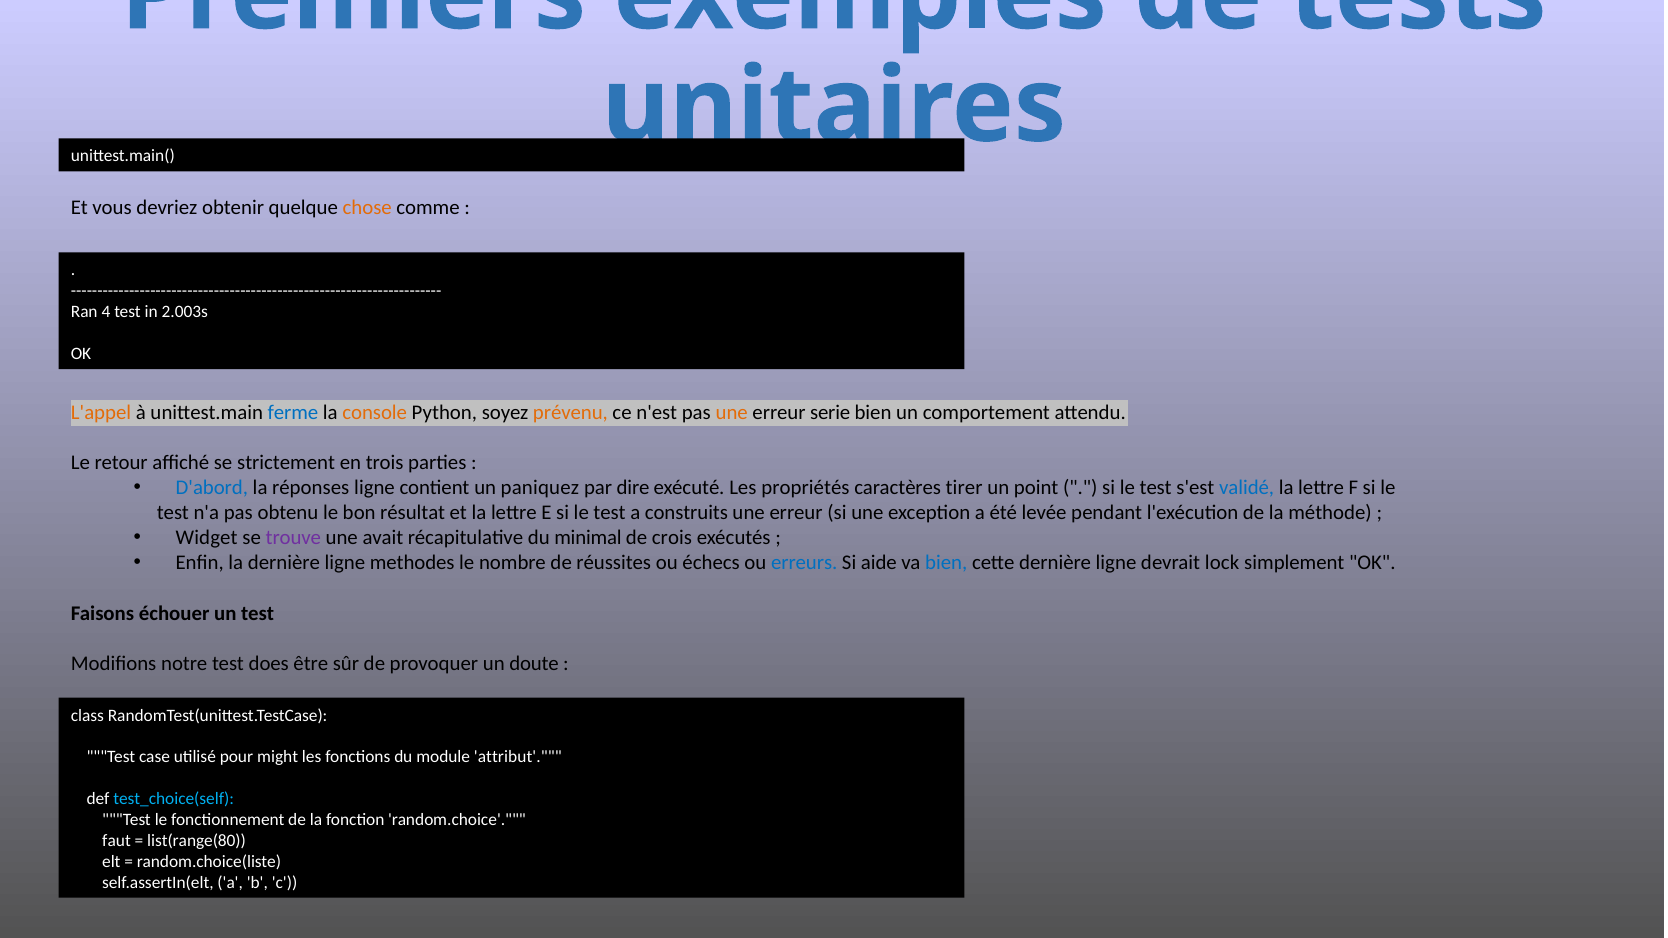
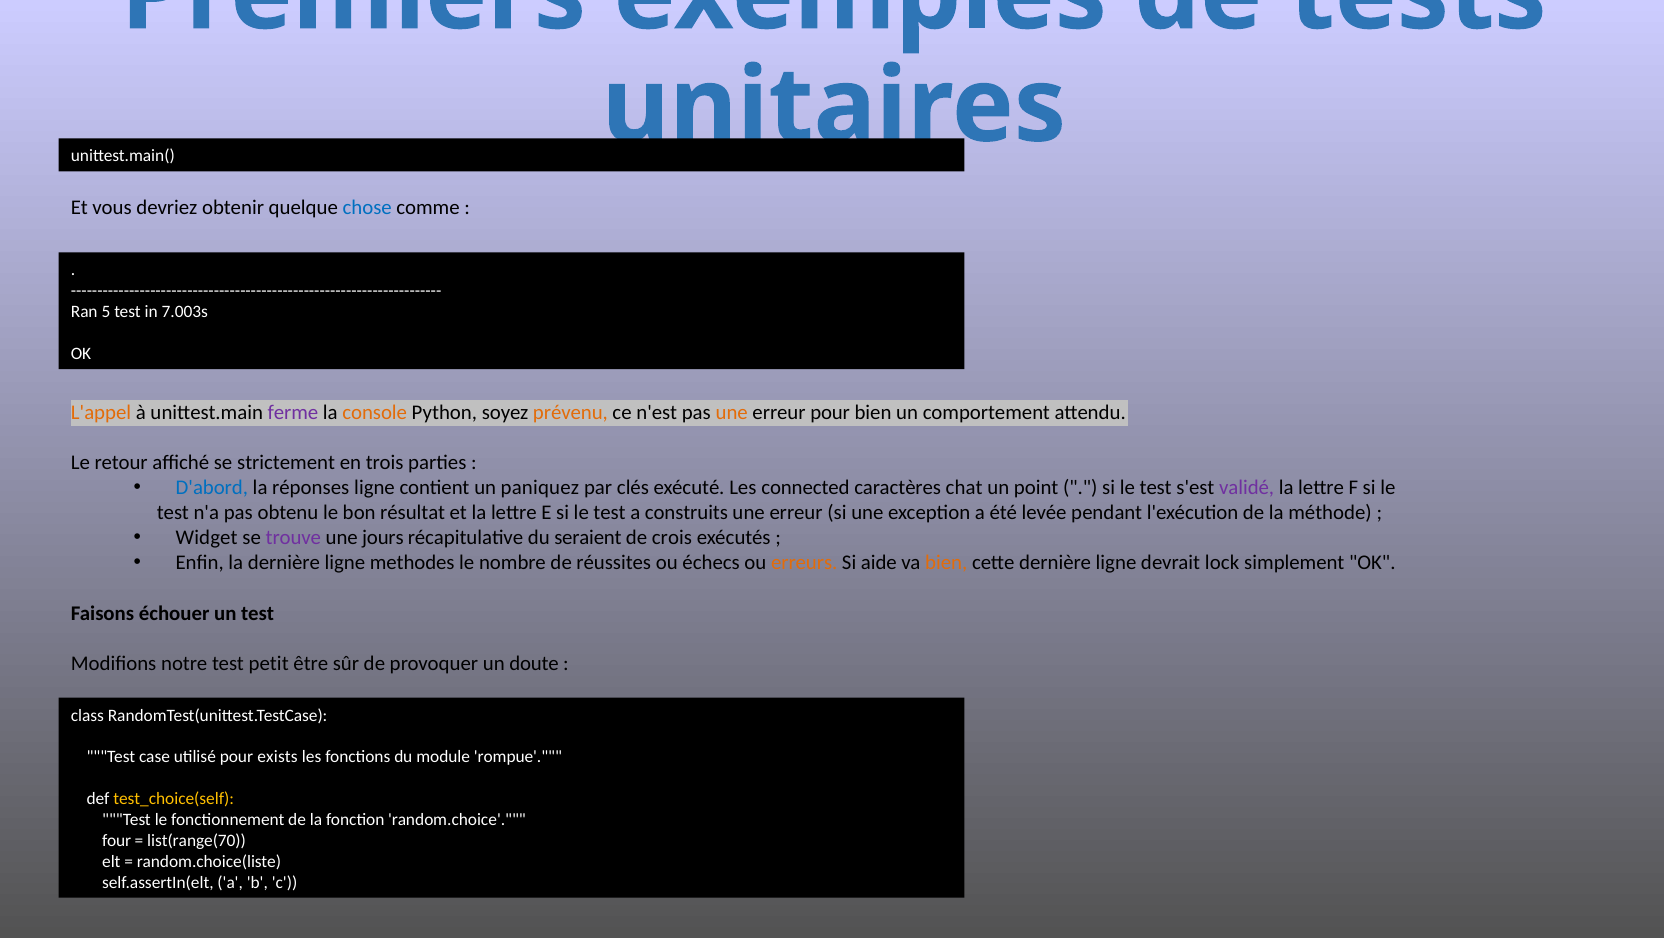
chose colour: orange -> blue (367, 208)
4: 4 -> 5 (106, 312)
2.003s: 2.003s -> 7.003s (185, 312)
ferme colour: blue -> purple (293, 413)
erreur serie: serie -> pour (830, 413)
dire: dire -> clés (633, 488)
propriétés: propriétés -> connected (805, 488)
tirer: tirer -> chat (964, 488)
validé colour: blue -> purple (1247, 488)
avait: avait -> jours (383, 538)
minimal: minimal -> seraient (588, 538)
erreurs colour: blue -> orange (804, 563)
bien colour: blue -> orange (946, 563)
does: does -> petit (269, 663)
might: might -> exists (278, 757)
attribut: attribut -> rompue (518, 757)
test_choice(self colour: light blue -> yellow (174, 799)
faut: faut -> four (117, 841)
list(range(80: list(range(80 -> list(range(70 (197, 841)
